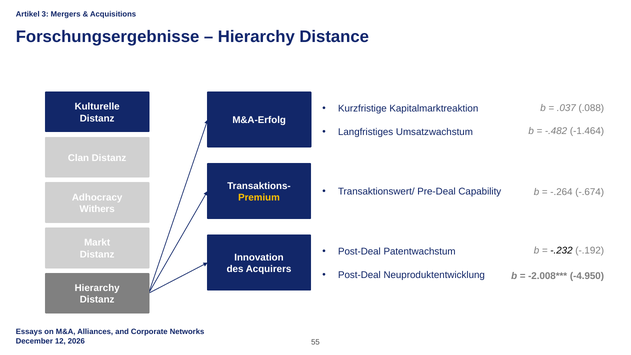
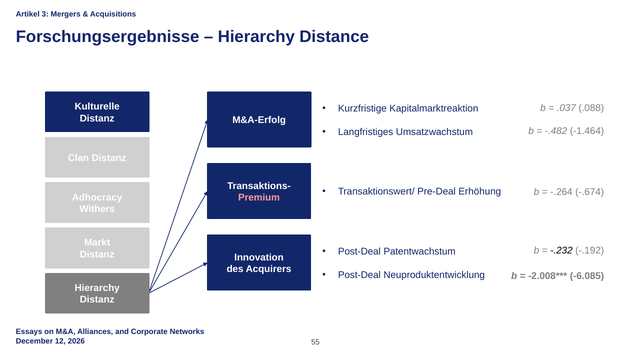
Capability: Capability -> Erhöhung (480, 192)
Premium colour: yellow -> pink (259, 198)
-4.950: -4.950 -> -6.085 (587, 276)
